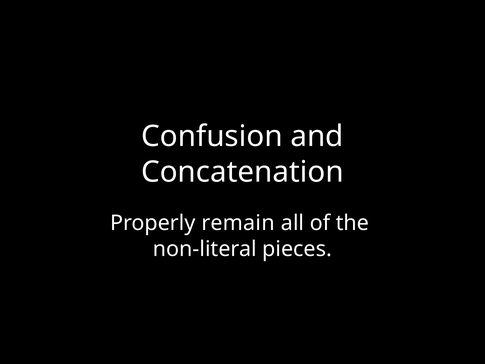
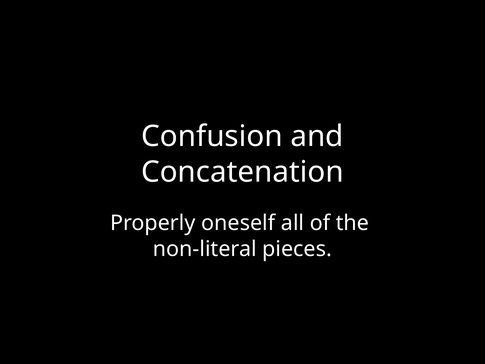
remain: remain -> oneself (238, 223)
